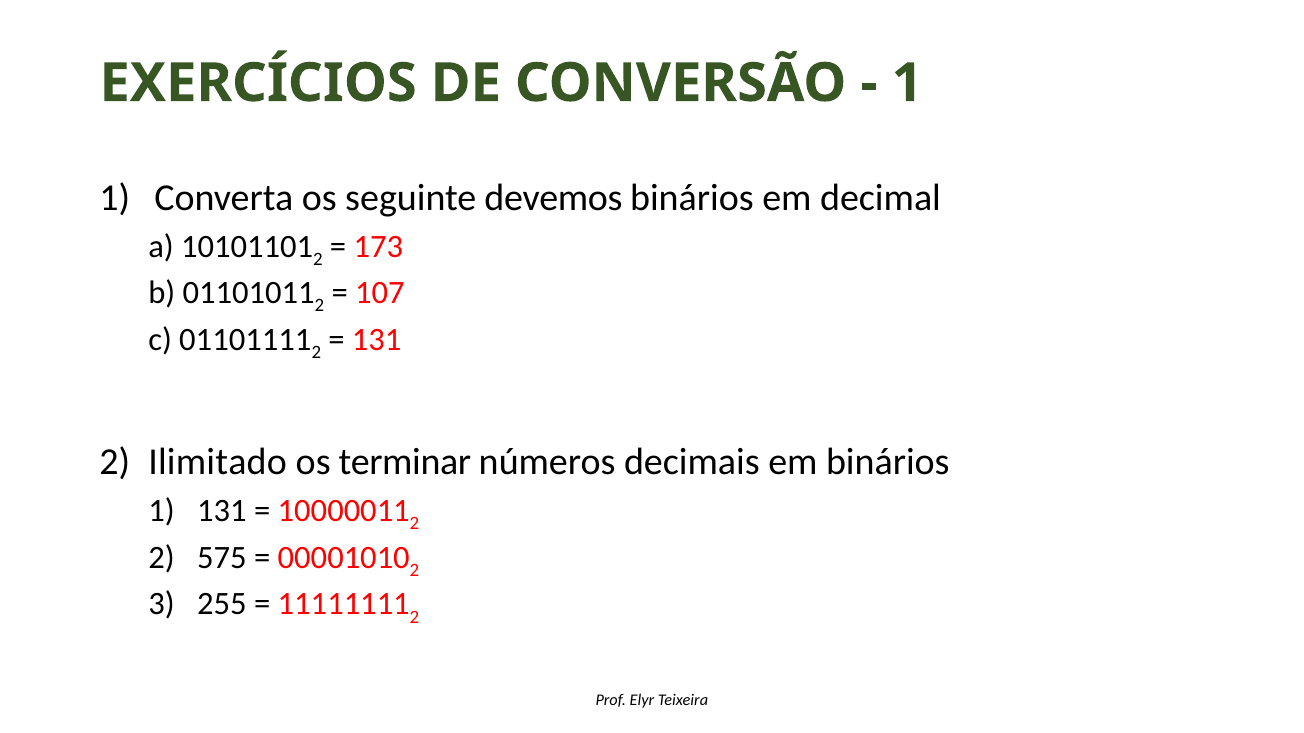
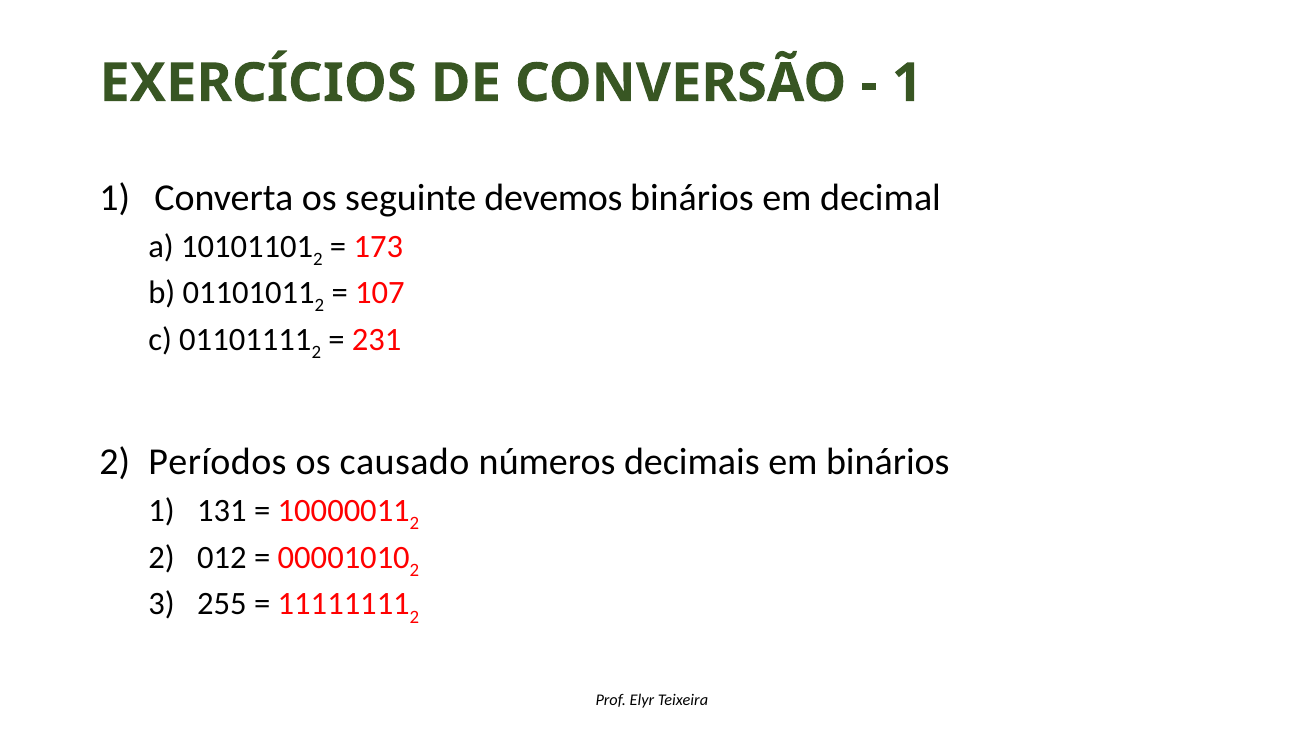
131: 131 -> 231 (377, 340)
Ilimitado: Ilimitado -> Períodos (218, 463)
terminar: terminar -> causado (404, 463)
575: 575 -> 012 (222, 558)
